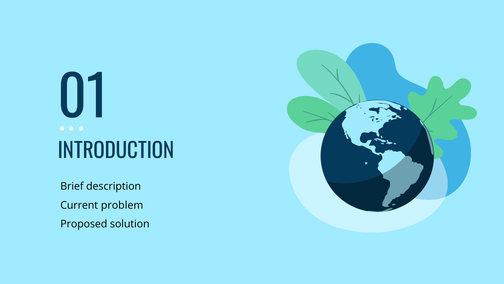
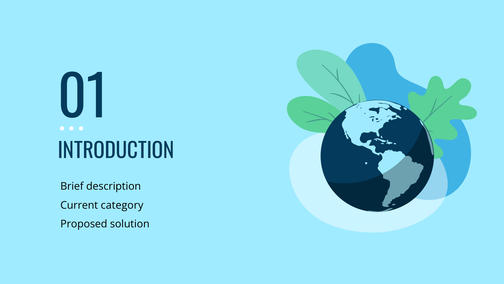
problem: problem -> category (122, 205)
